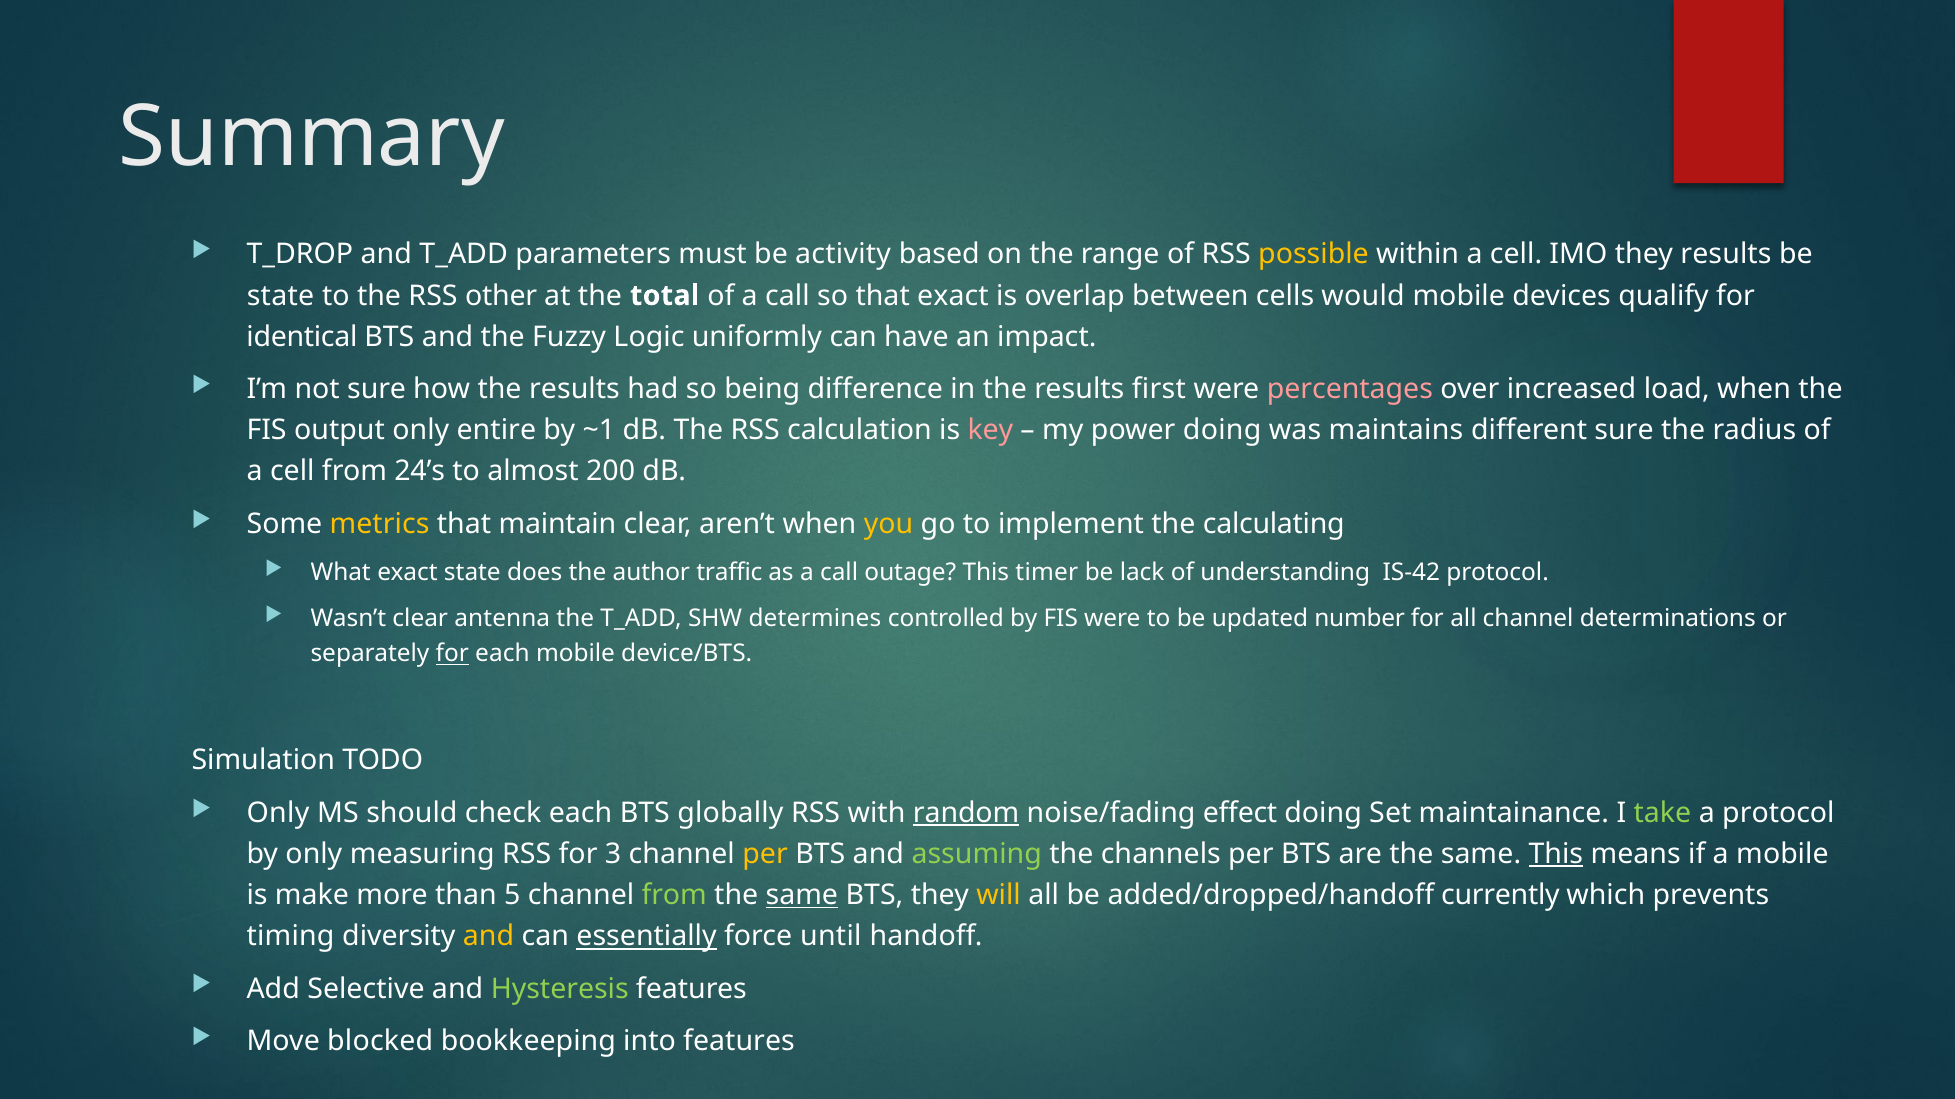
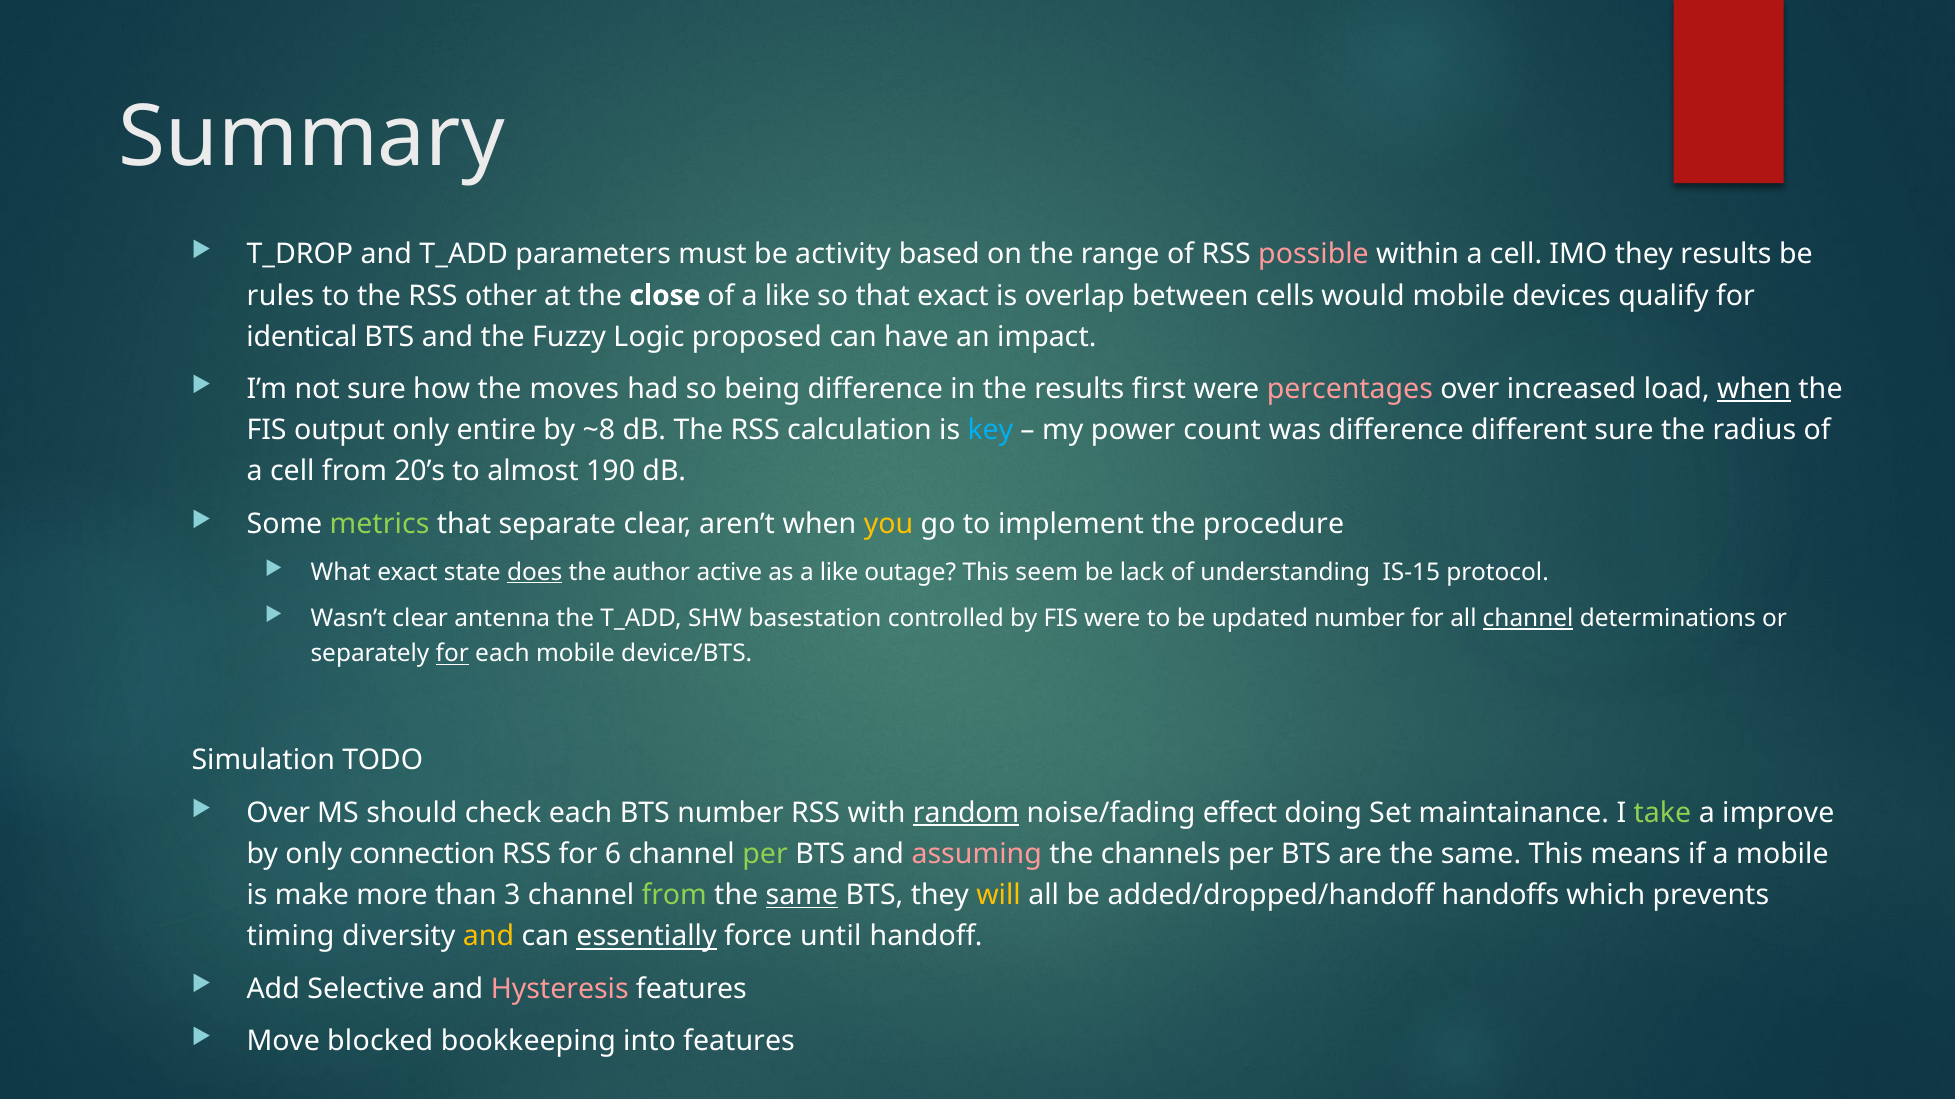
possible colour: yellow -> pink (1314, 255)
state: state -> rules (281, 296)
total: total -> close (665, 296)
of a call: call -> like (788, 296)
uniformly: uniformly -> proposed (757, 337)
how the results: results -> moves (574, 389)
when underline: none -> present (1754, 389)
~1: ~1 -> ~8 (599, 431)
key colour: pink -> light blue (990, 431)
power doing: doing -> count (1222, 431)
was maintains: maintains -> difference (1396, 431)
24’s: 24’s -> 20’s (420, 472)
200: 200 -> 190 (611, 472)
metrics colour: yellow -> light green (380, 524)
maintain: maintain -> separate (557, 524)
calculating: calculating -> procedure (1274, 524)
does underline: none -> present (535, 573)
traffic: traffic -> active (729, 573)
as a call: call -> like (839, 573)
timer: timer -> seem (1047, 573)
IS-42: IS-42 -> IS-15 (1411, 573)
determines: determines -> basestation (815, 619)
channel underline: none -> present (1528, 619)
Only: Only -> Over (278, 813)
BTS globally: globally -> number (731, 813)
a protocol: protocol -> improve (1778, 813)
measuring: measuring -> connection (422, 855)
3: 3 -> 6 (613, 855)
per colour: yellow -> light green (765, 855)
assuming colour: light green -> pink (977, 855)
This underline: present -> none (1556, 855)
5: 5 -> 3 (512, 896)
currently: currently -> handoffs (1500, 896)
Hysteresis colour: light green -> pink (560, 989)
